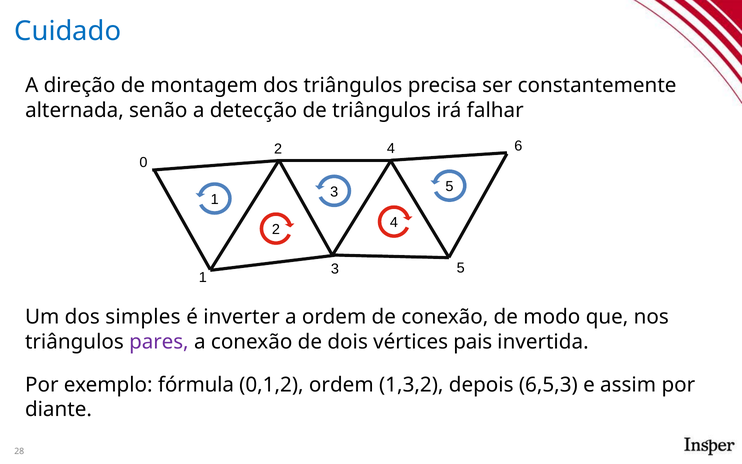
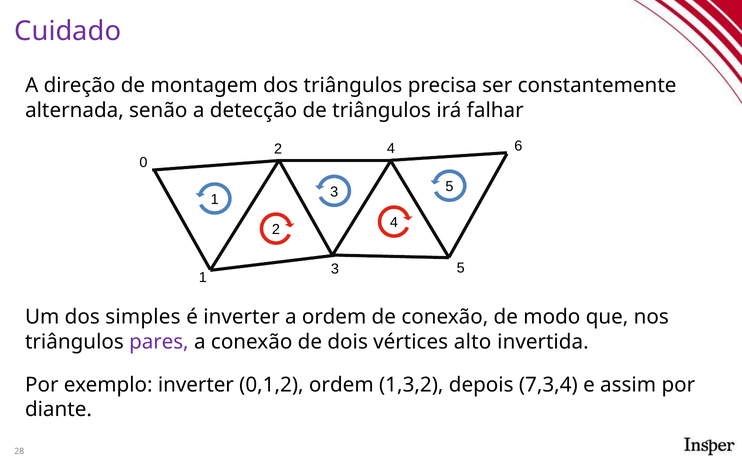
Cuidado colour: blue -> purple (68, 31)
pais: pais -> alto (473, 342)
exemplo fórmula: fórmula -> inverter (196, 385)
6,5,3: 6,5,3 -> 7,3,4 (548, 385)
